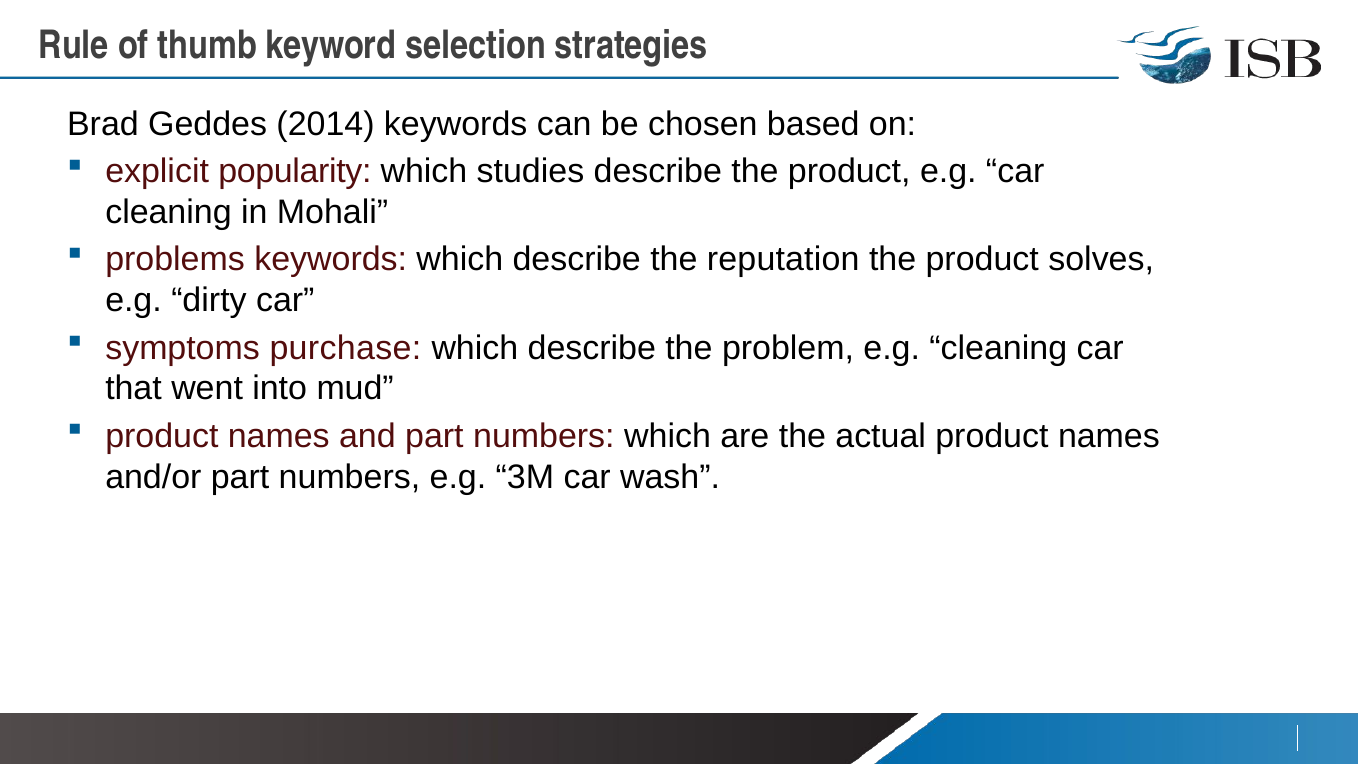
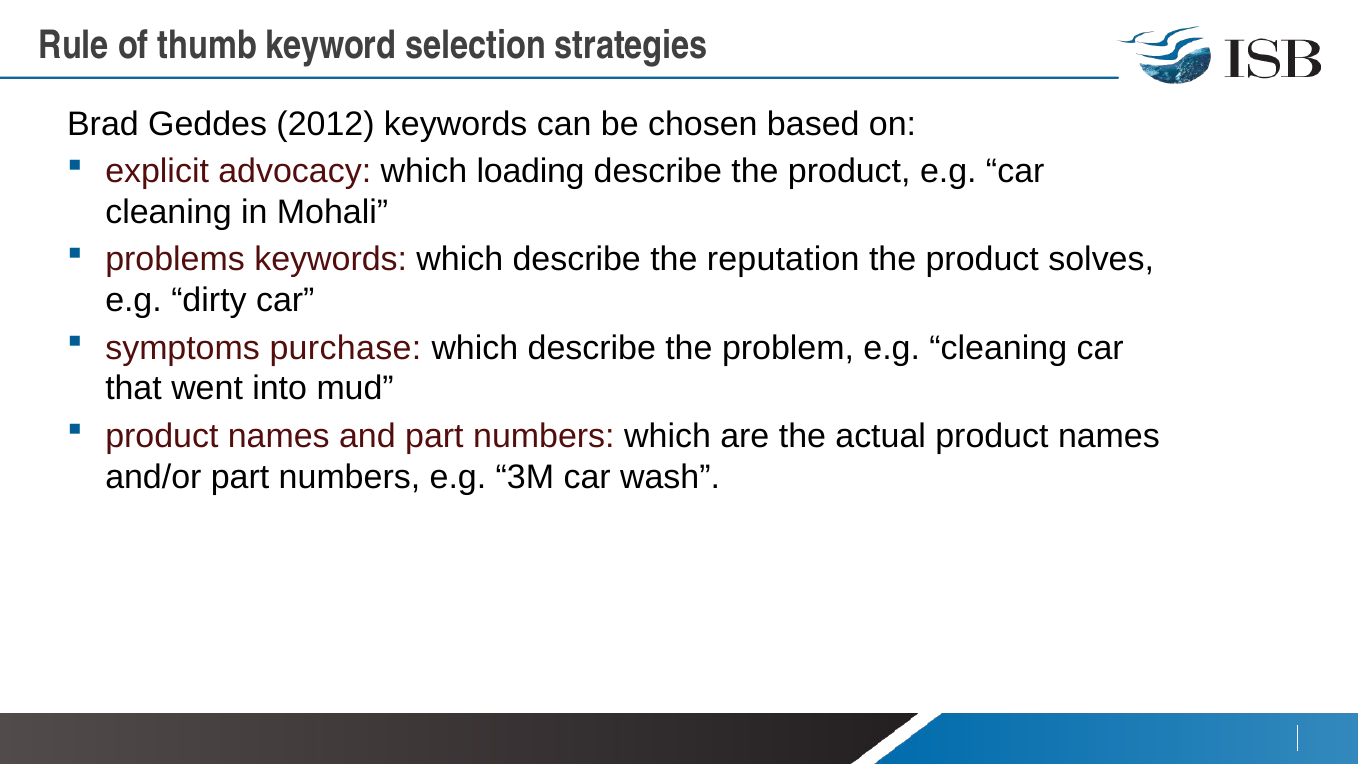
2014: 2014 -> 2012 (326, 124)
popularity: popularity -> advocacy (295, 171)
studies: studies -> loading (531, 171)
